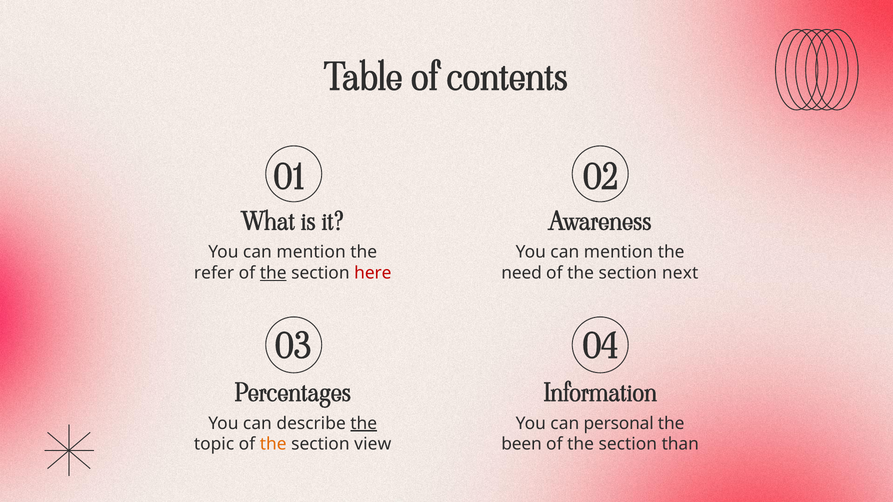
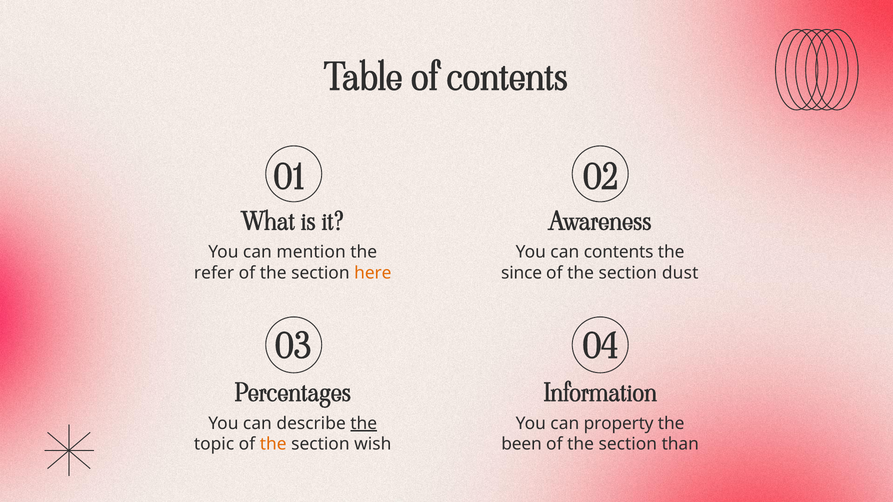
mention: mention -> contents (619, 252)
the underline: present -> none (273, 273)
here colour: red -> orange (373, 273)
need: need -> since (522, 273)
next: next -> dust (680, 273)
personal: personal -> property (619, 424)
view: view -> wish (373, 444)
